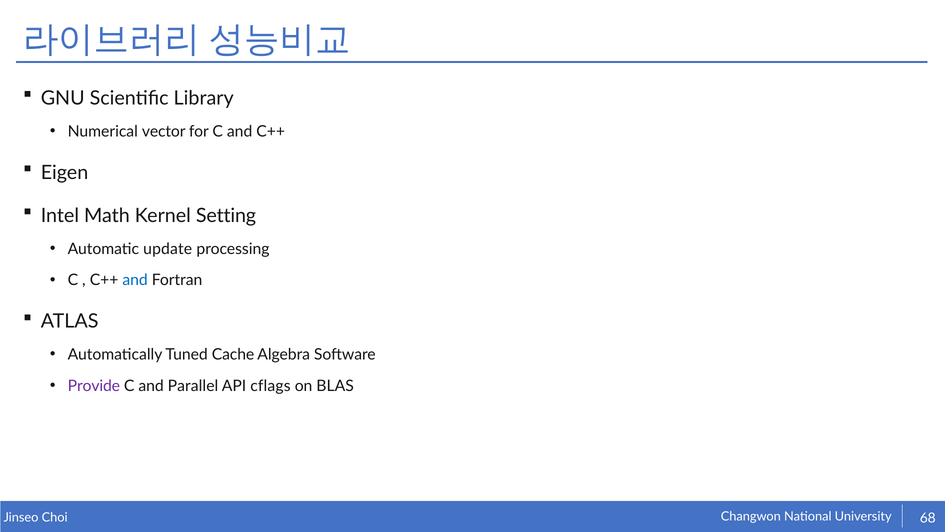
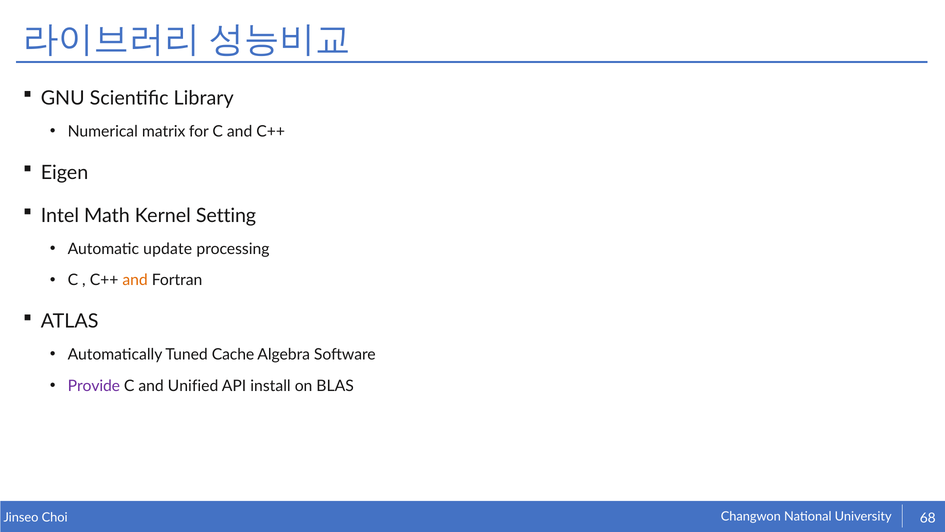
vector: vector -> matrix (164, 131)
and colour: blue -> orange (135, 280)
Parallel: Parallel -> Unified (193, 386)
cflags: cflags -> install (270, 386)
